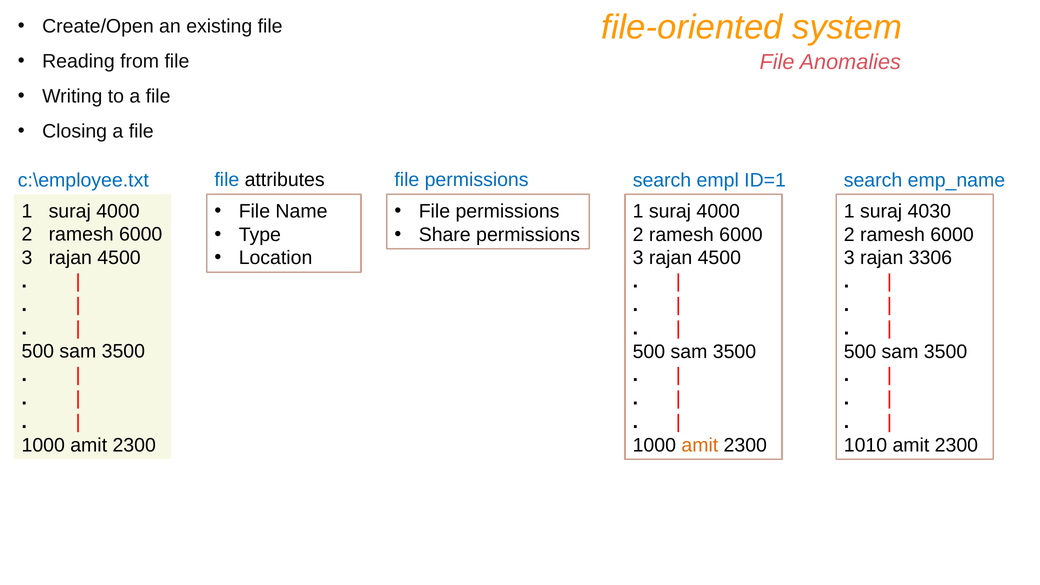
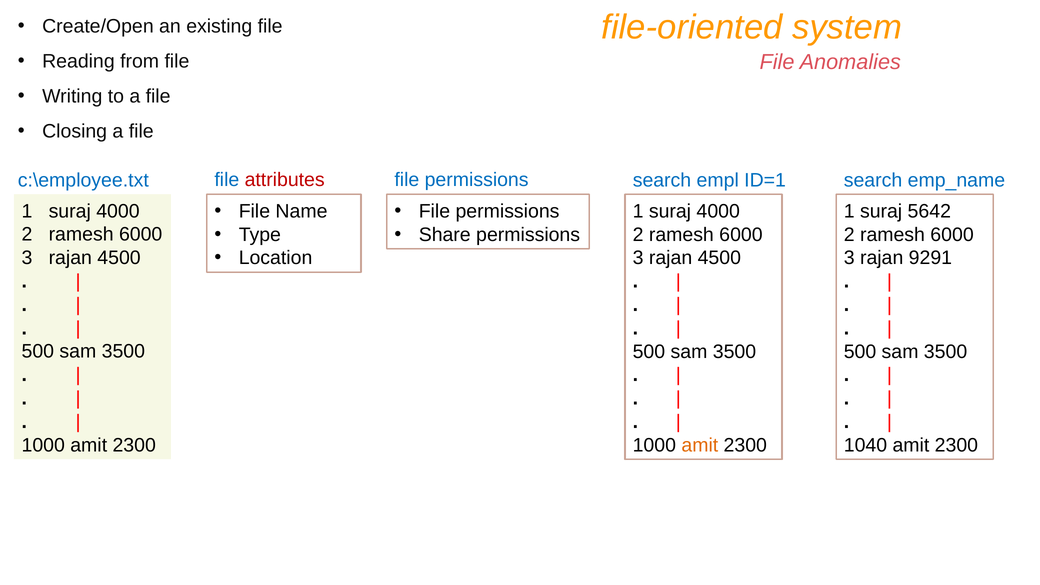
attributes colour: black -> red (285, 180)
4030: 4030 -> 5642 (929, 211)
3306: 3306 -> 9291 (930, 258)
1010: 1010 -> 1040 (865, 445)
